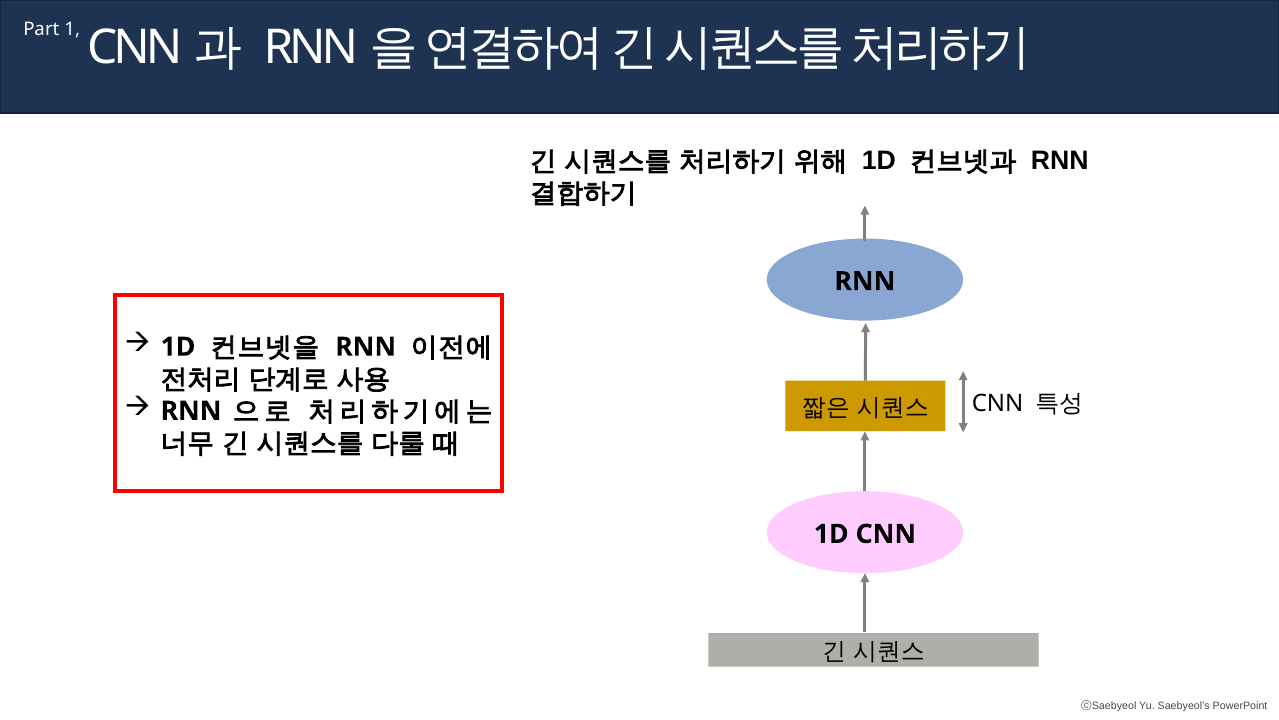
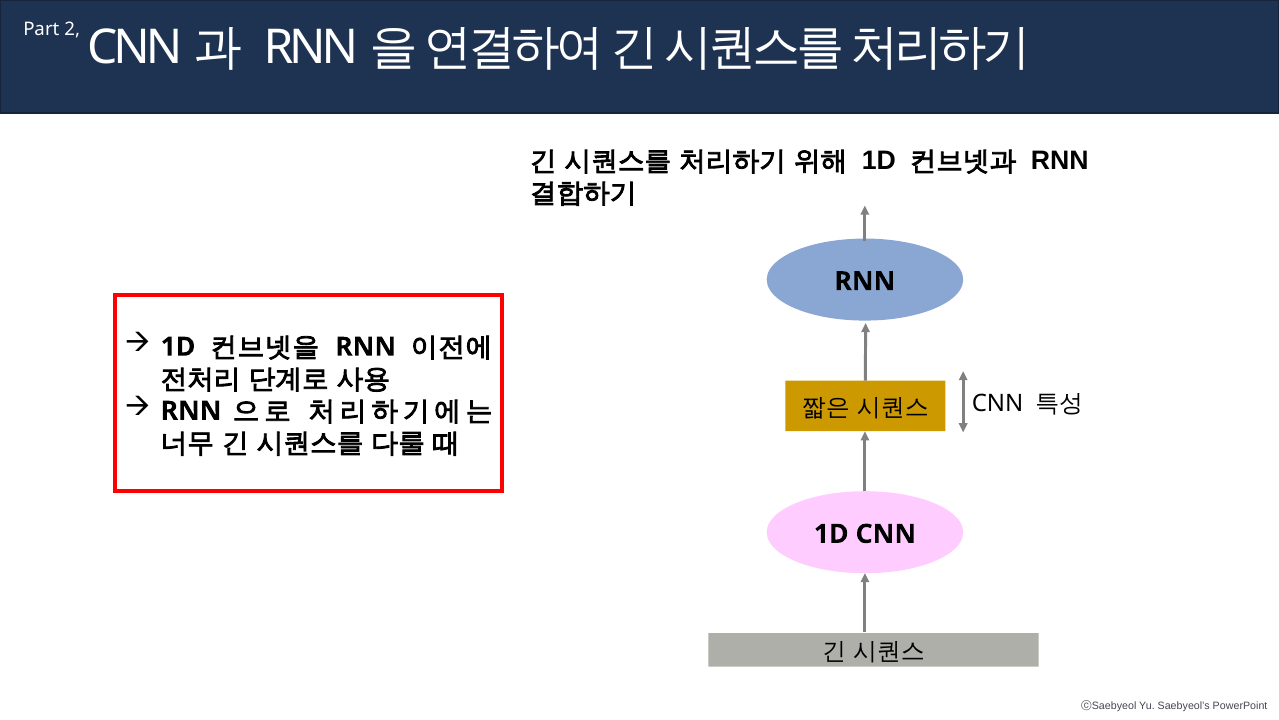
1: 1 -> 2 (72, 30)
